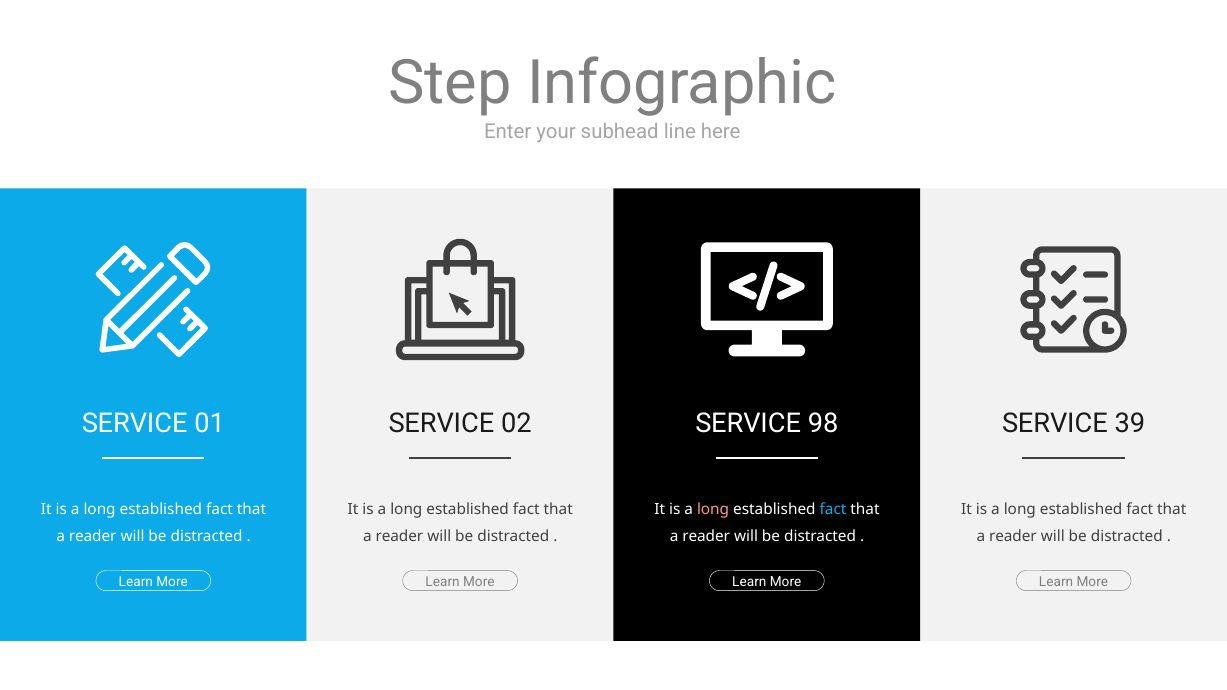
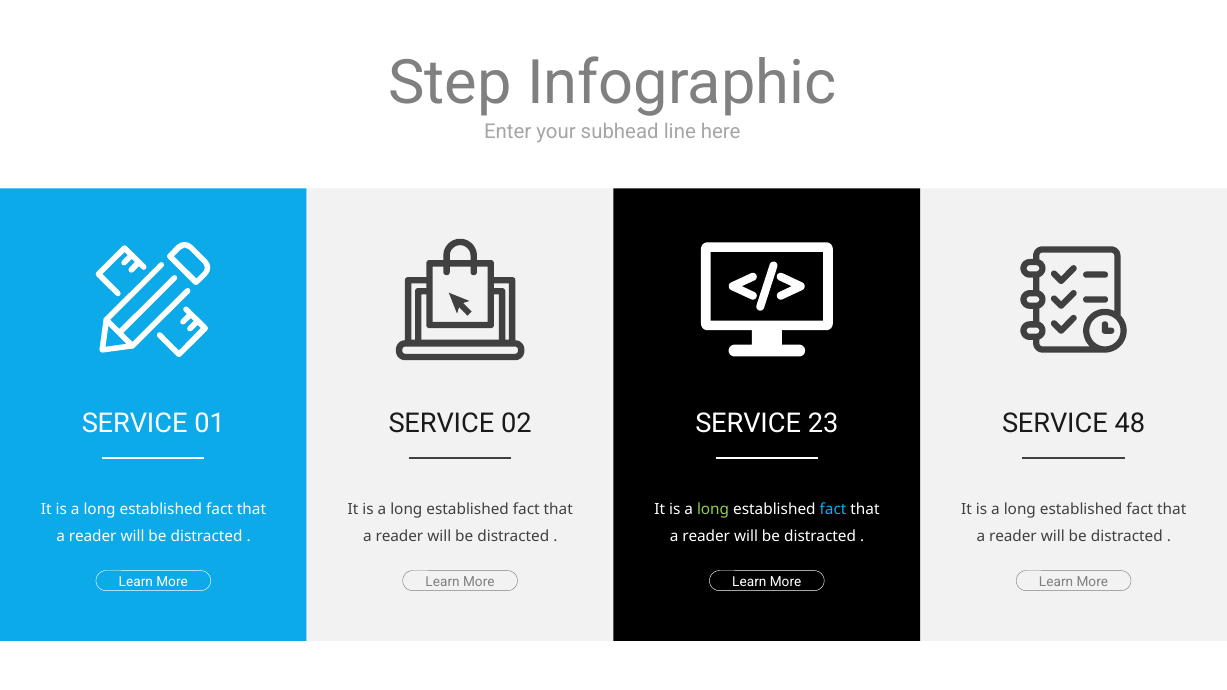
98: 98 -> 23 (823, 424)
39: 39 -> 48 (1130, 424)
long colour: pink -> light green (713, 509)
